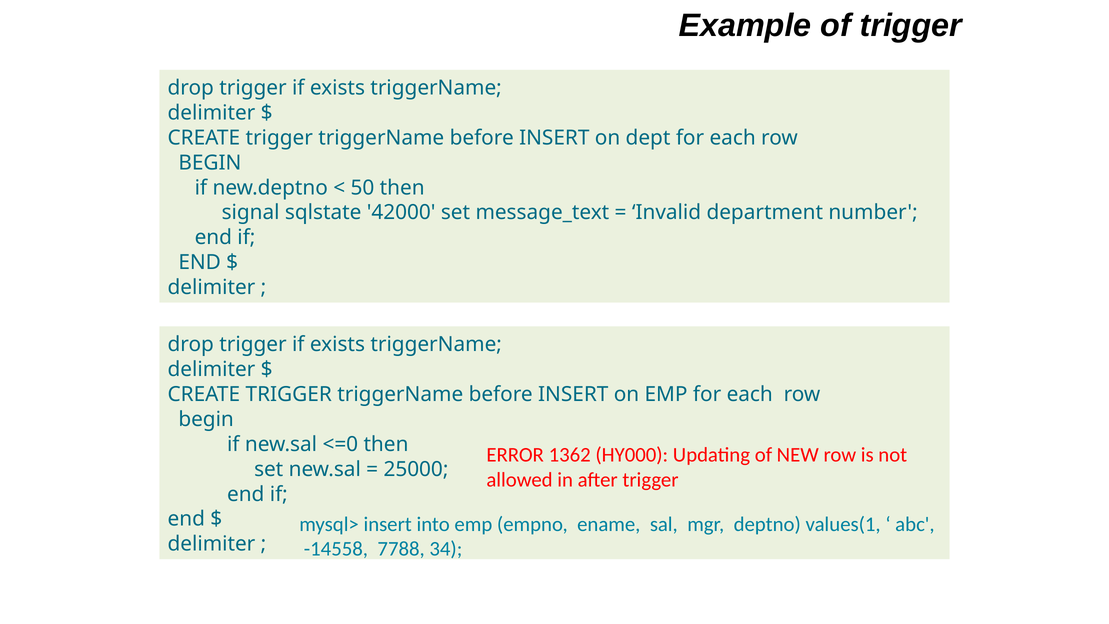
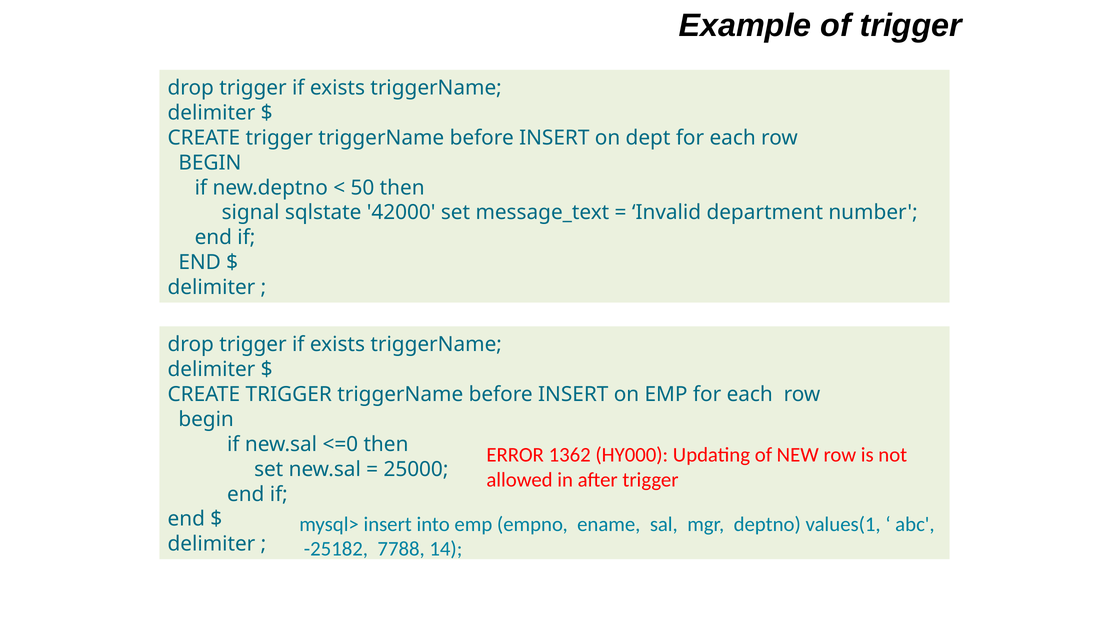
-14558: -14558 -> -25182 (336, 549)
34: 34 -> 14 (446, 549)
